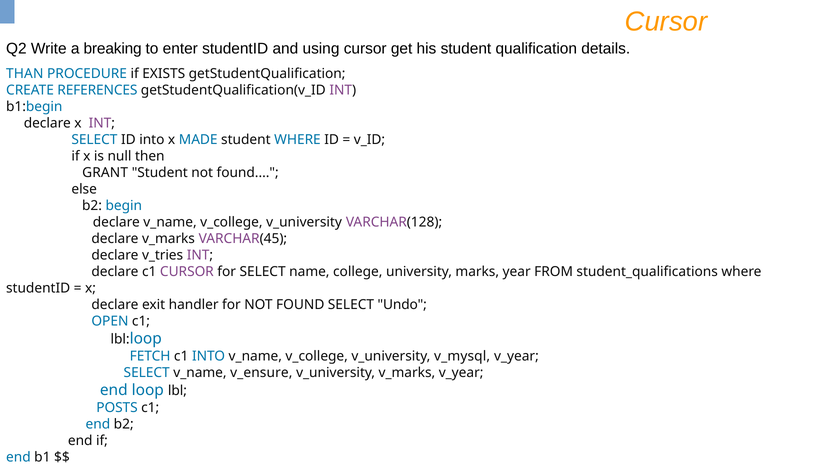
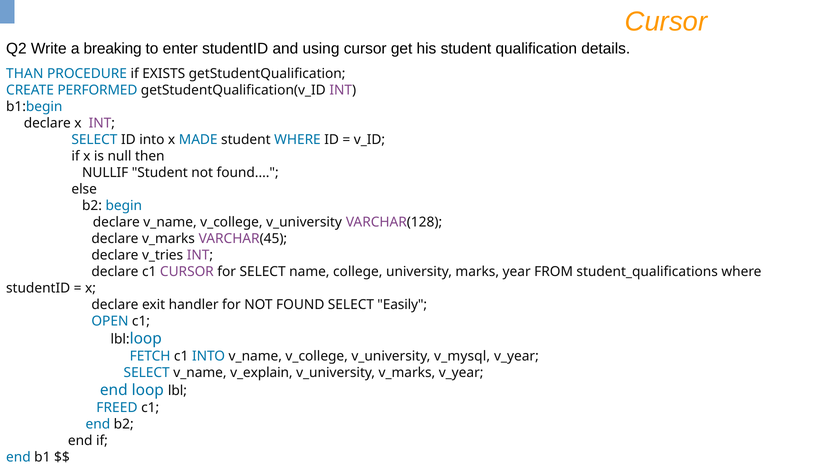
REFERENCES: REFERENCES -> PERFORMED (97, 90)
GRANT: GRANT -> NULLIF (105, 172)
Undo: Undo -> Easily (402, 304)
v_ensure: v_ensure -> v_explain (261, 372)
POSTS: POSTS -> FREED (117, 407)
